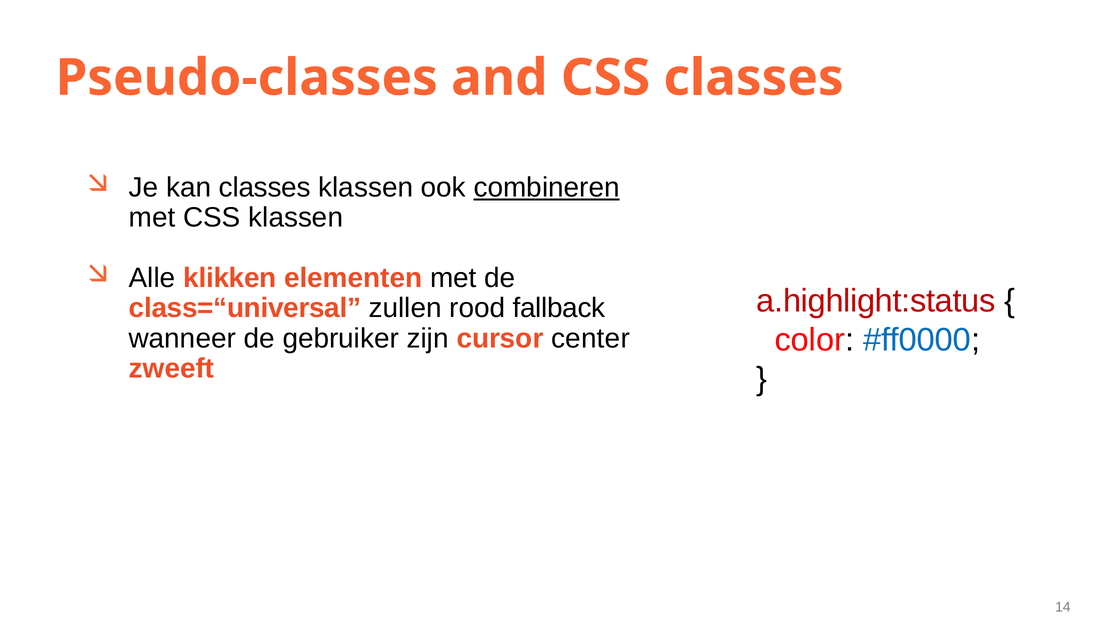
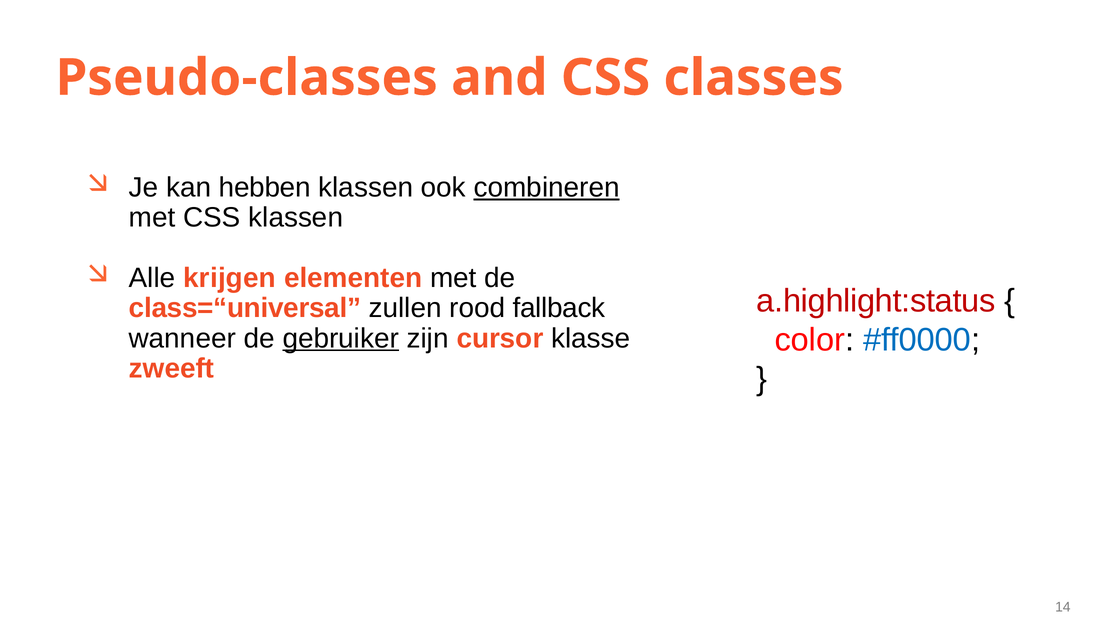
kan classes: classes -> hebben (265, 187)
klikken: klikken -> krijgen (230, 278)
gebruiker underline: none -> present (341, 338)
center: center -> klasse (591, 338)
